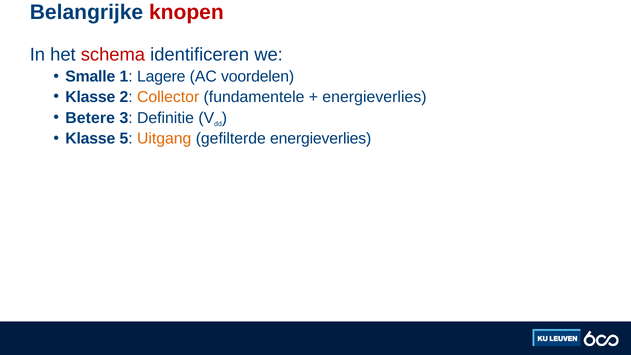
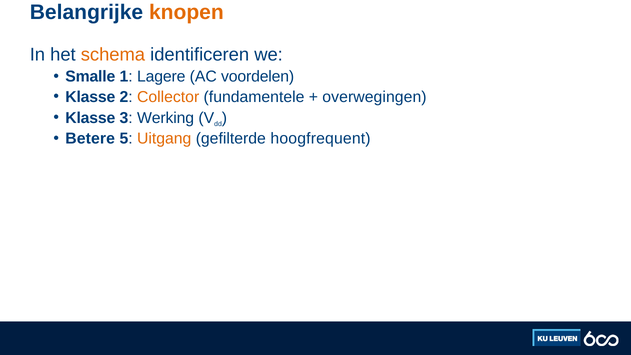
knopen colour: red -> orange (186, 12)
schema colour: red -> orange (113, 55)
energieverlies: energieverlies -> overwegingen (374, 97)
Betere: Betere -> Klasse (90, 118)
Definitie: Definitie -> Werking (166, 118)
Klasse: Klasse -> Betere (90, 139)
gefilterde energieverlies: energieverlies -> hoogfrequent (321, 139)
